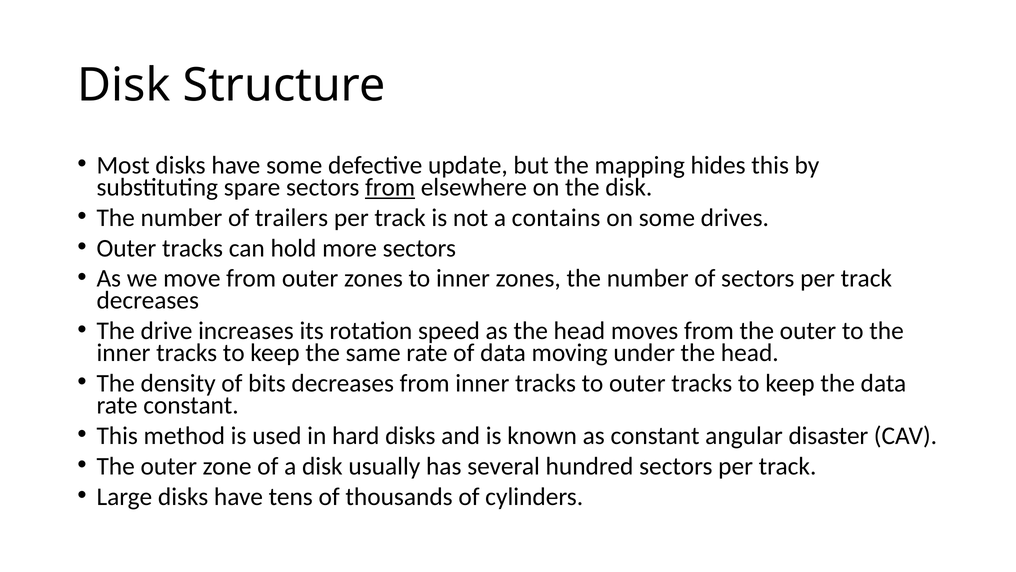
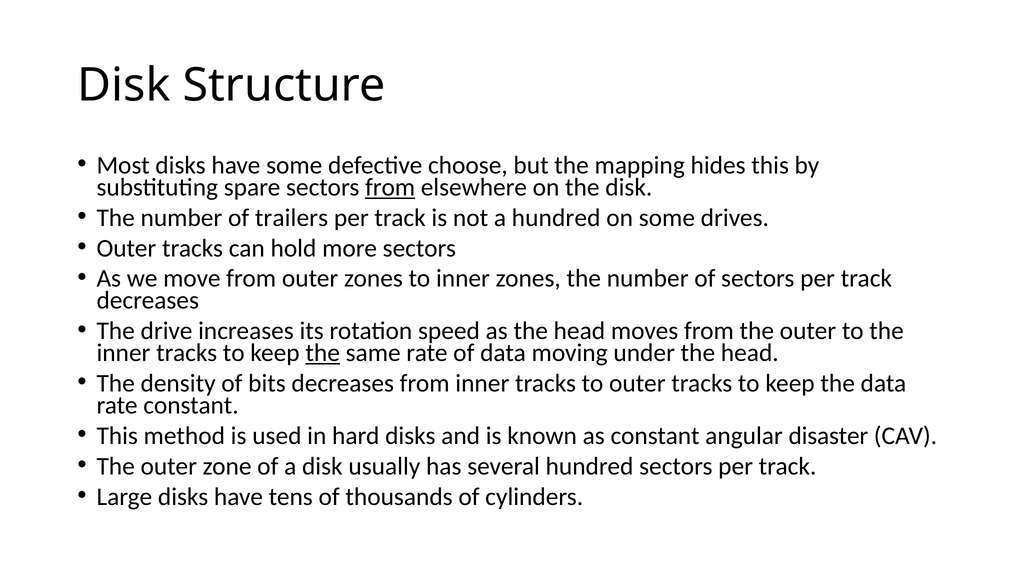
update: update -> choose (468, 165)
a contains: contains -> hundred (556, 217)
the underline: none -> present (323, 353)
